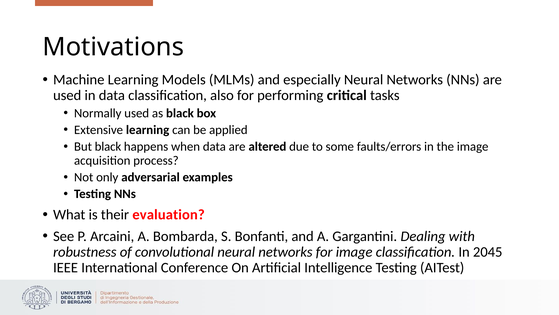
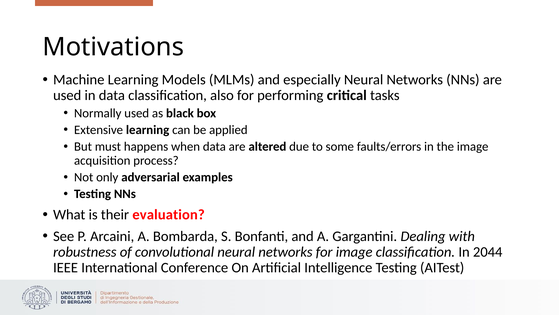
But black: black -> must (108, 146)
2045: 2045 -> 2044 (488, 252)
